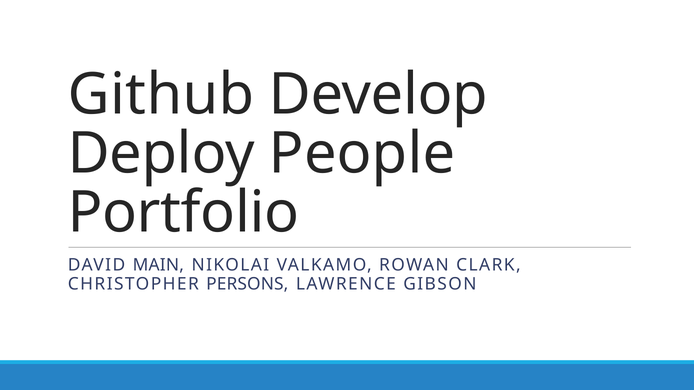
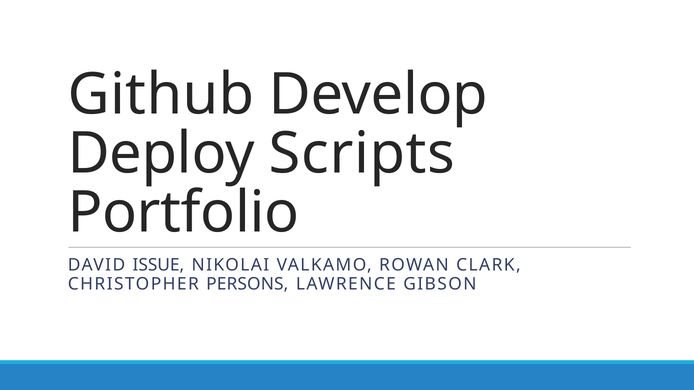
People: People -> Scripts (362, 154)
MAIN: MAIN -> ISSUE (158, 266)
